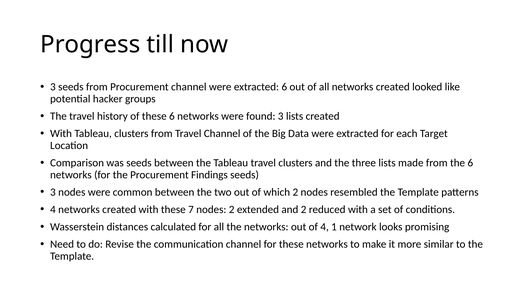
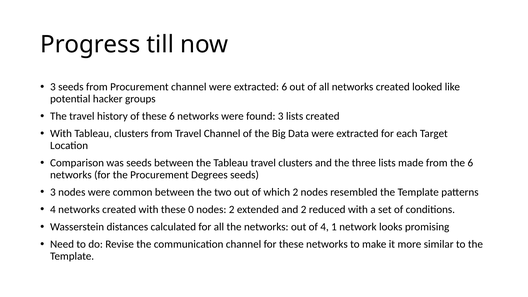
Findings: Findings -> Degrees (209, 175)
7: 7 -> 0 (191, 209)
